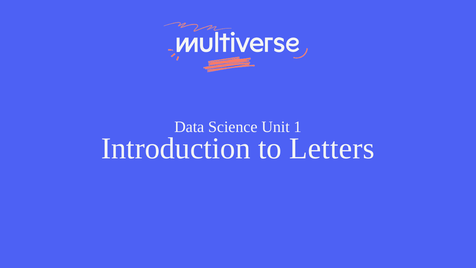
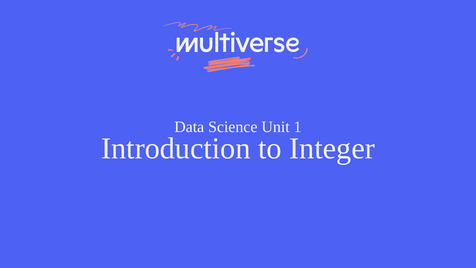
Letters: Letters -> Integer (332, 148)
